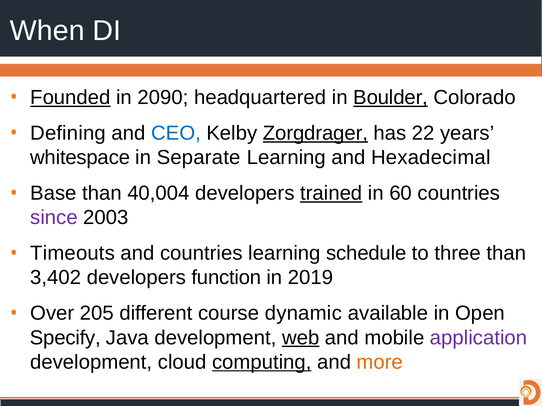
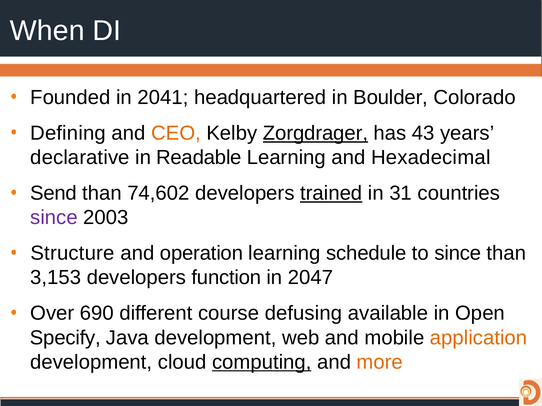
Founded underline: present -> none (70, 98)
2090: 2090 -> 2041 (163, 98)
Boulder underline: present -> none (391, 98)
CEO colour: blue -> orange (176, 133)
22: 22 -> 43 (423, 133)
whitespace: whitespace -> declarative (80, 158)
Separate: Separate -> Readable (199, 158)
Base: Base -> Send (54, 193)
40,004: 40,004 -> 74,602 (158, 193)
60: 60 -> 31 (401, 193)
Timeouts: Timeouts -> Structure (73, 254)
and countries: countries -> operation (201, 254)
to three: three -> since (458, 254)
3,402: 3,402 -> 3,153 (56, 278)
2019: 2019 -> 2047 (310, 278)
205: 205 -> 690 (97, 314)
dynamic: dynamic -> defusing (303, 314)
web underline: present -> none (301, 338)
application colour: purple -> orange (479, 338)
